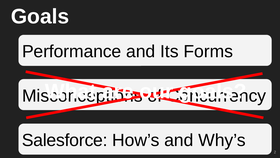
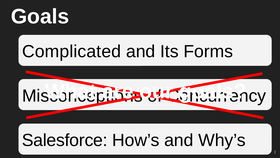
Performance: Performance -> Complicated (72, 51)
